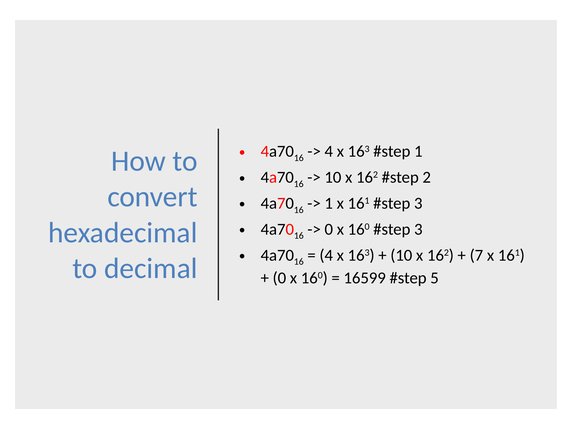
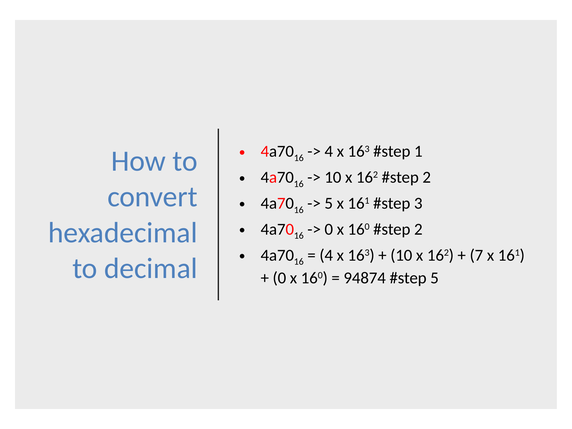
1: 1 -> 5 (329, 203)
3: 3 -> 2 (418, 229)
16599: 16599 -> 94874 (365, 278)
